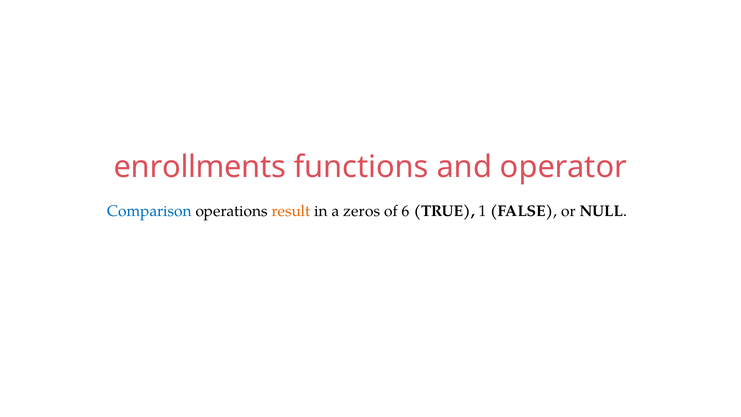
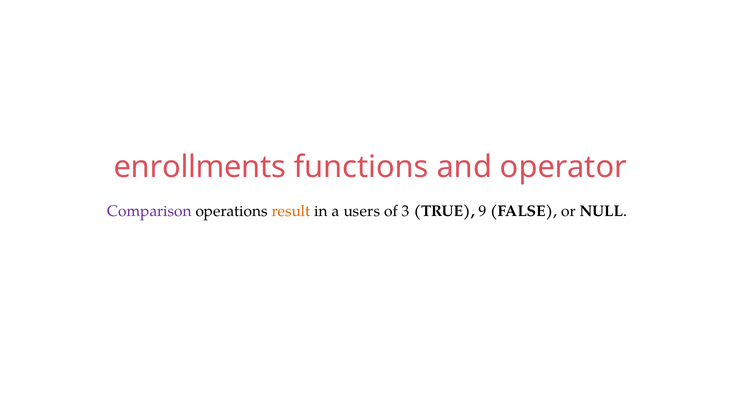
Comparison colour: blue -> purple (150, 211)
zeros: zeros -> users (362, 211)
6: 6 -> 3 (406, 211)
1: 1 -> 9 (483, 211)
